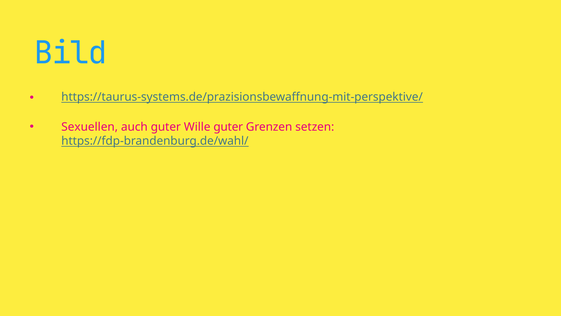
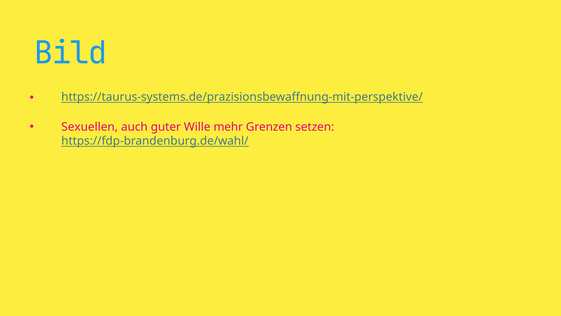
Wille guter: guter -> mehr (228, 127)
